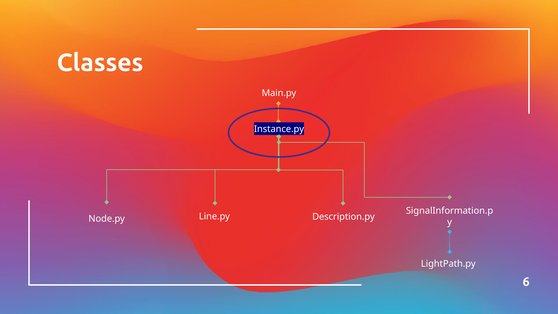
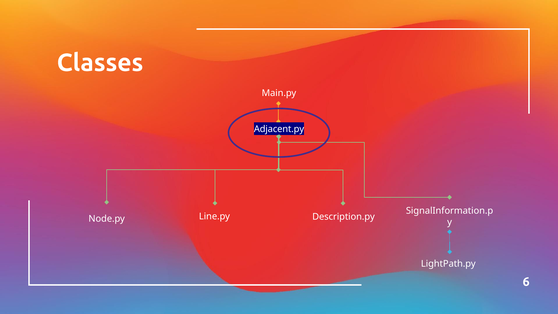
Instance.py: Instance.py -> Adjacent.py (279, 129)
